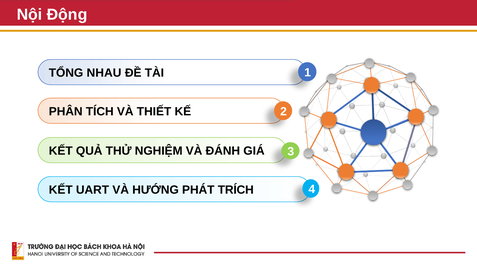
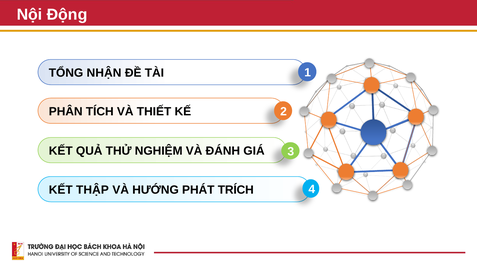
NHAU: NHAU -> NHẬN (104, 73)
UART: UART -> THẬP (92, 190)
